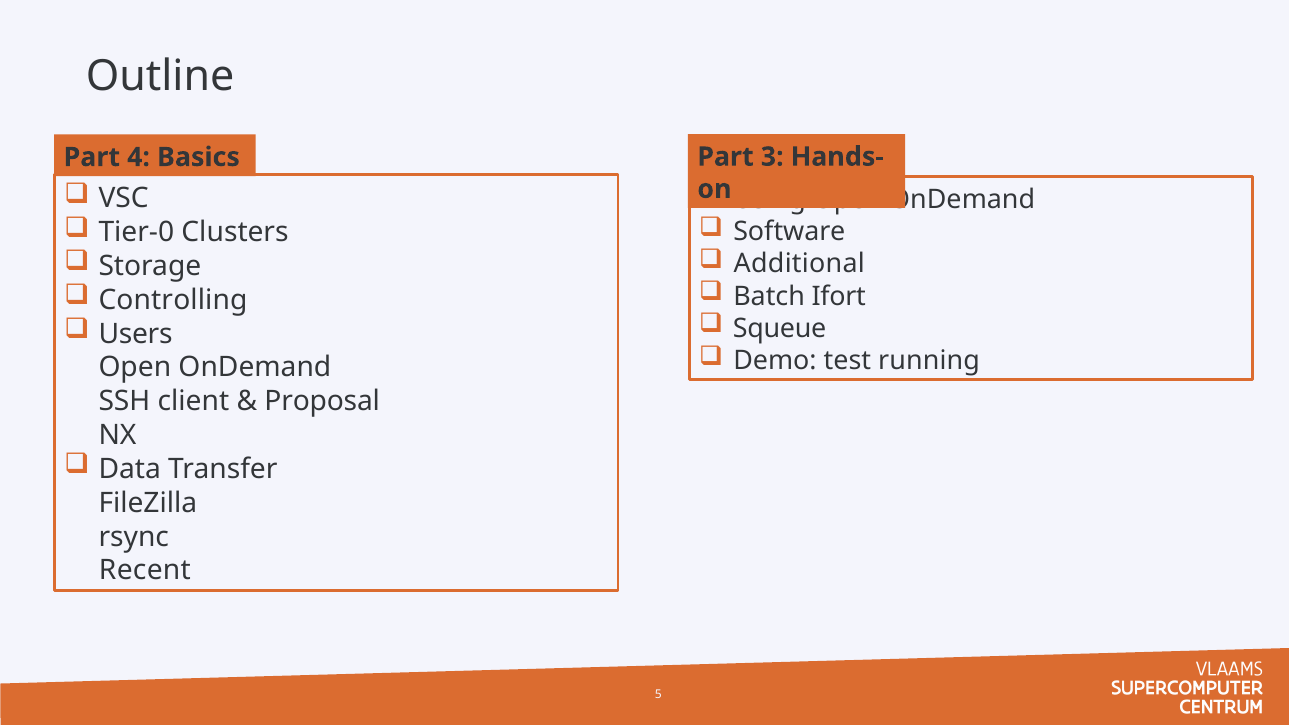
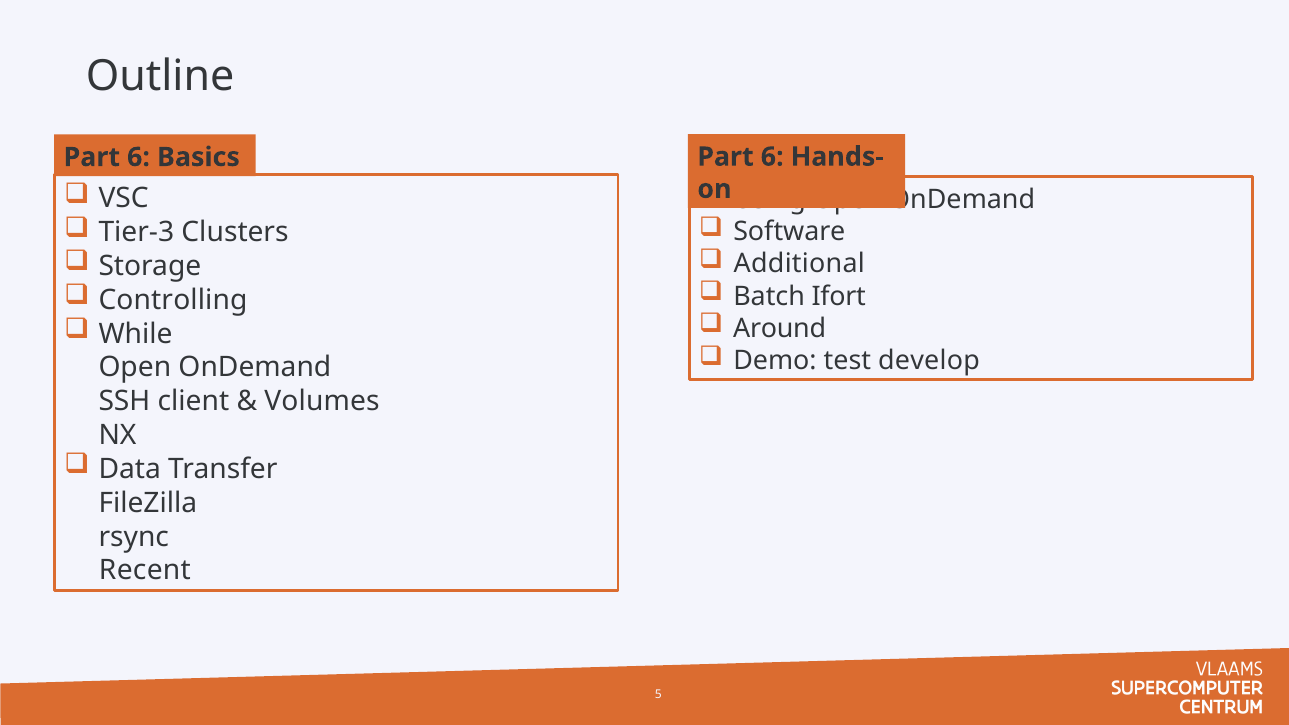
3: 3 -> 6 (772, 157)
4: 4 -> 6 (139, 157)
Tier-0: Tier-0 -> Tier-3 (136, 232)
Squeue: Squeue -> Around (780, 328)
Users: Users -> While (135, 334)
running: running -> develop (929, 361)
Proposal: Proposal -> Volumes (322, 402)
